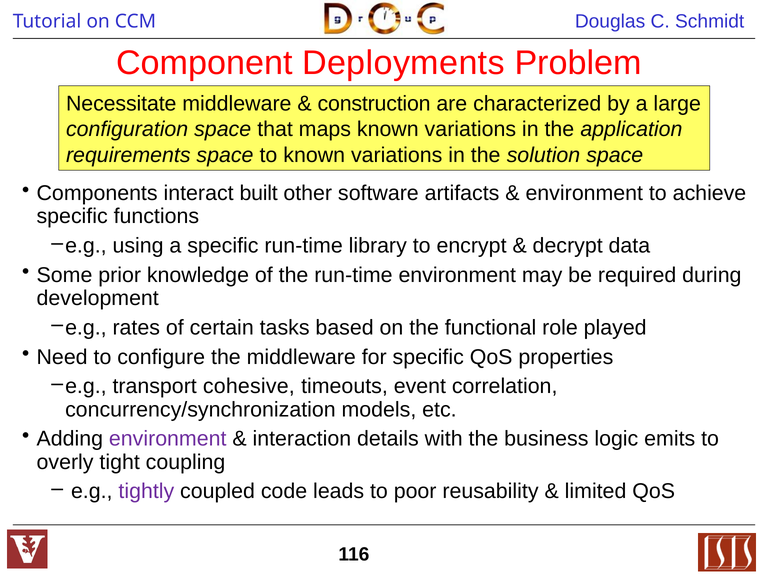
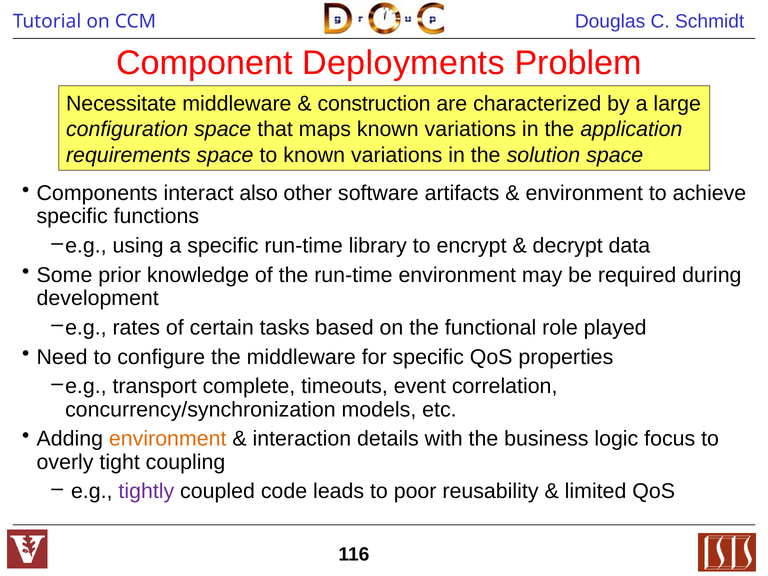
built: built -> also (259, 193)
cohesive: cohesive -> complete (249, 386)
environment colour: purple -> orange (168, 439)
emits: emits -> focus (670, 439)
